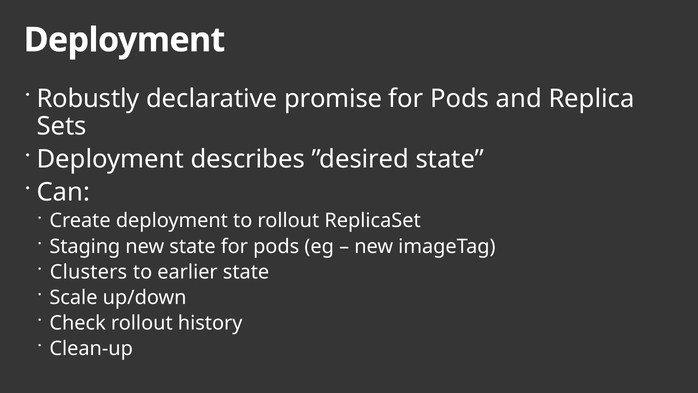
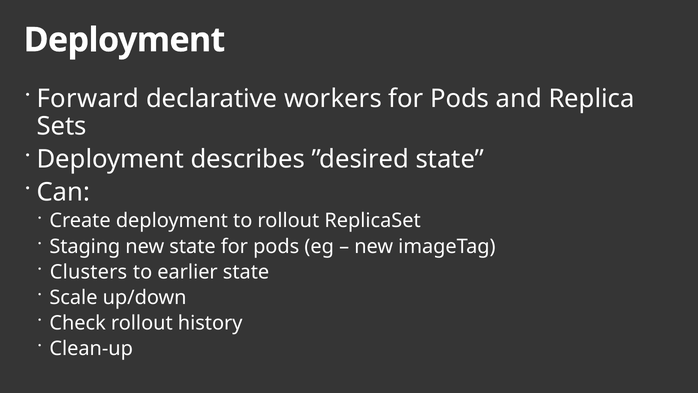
Robustly: Robustly -> Forward (88, 98)
promise: promise -> workers (333, 98)
